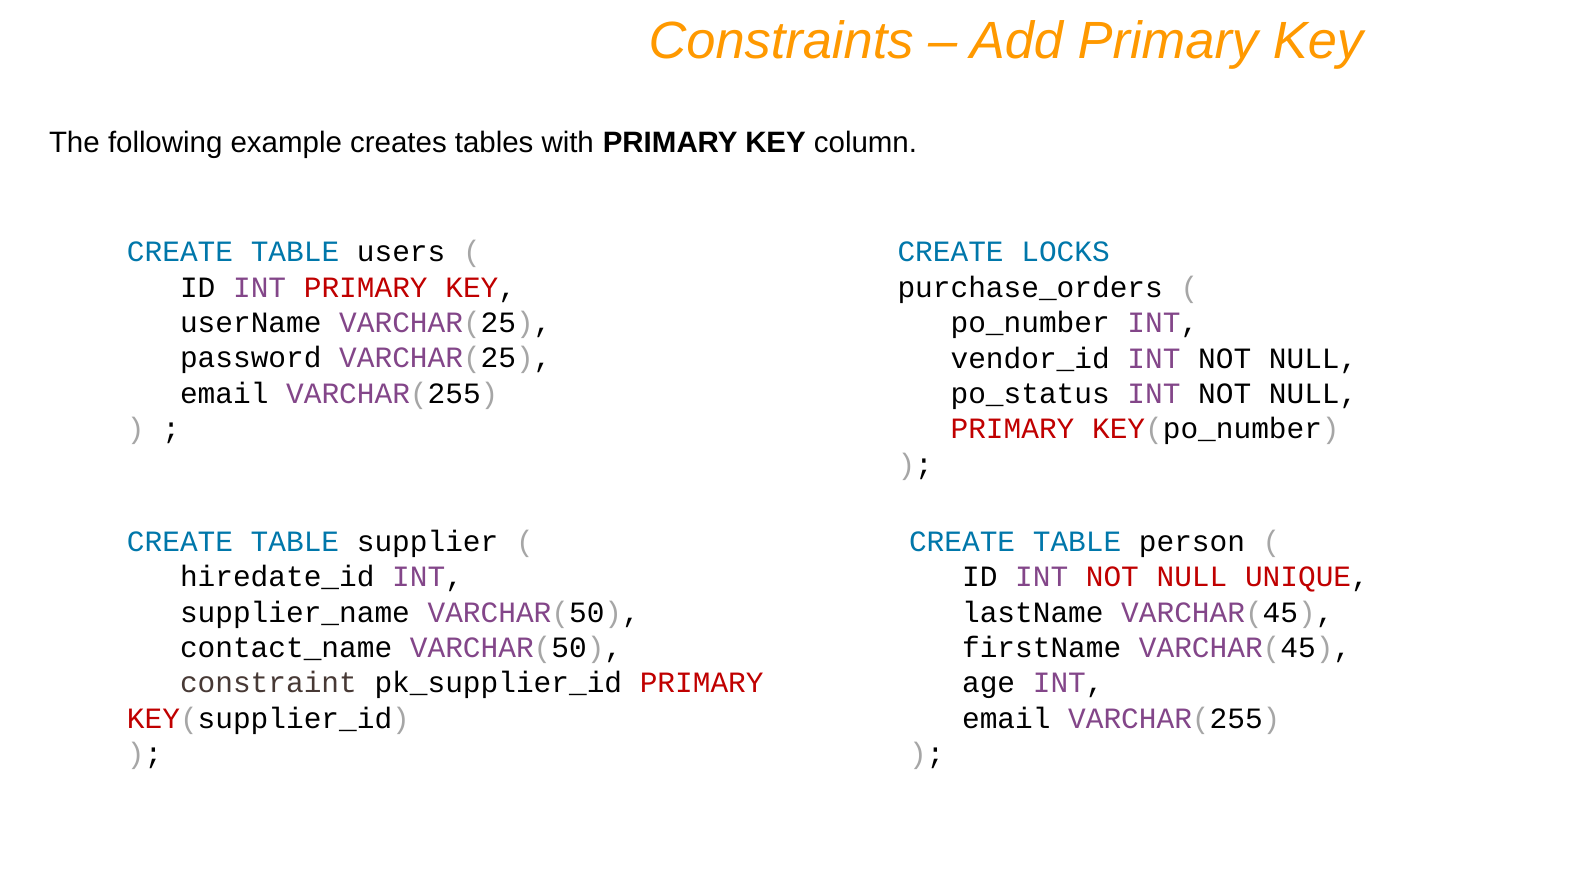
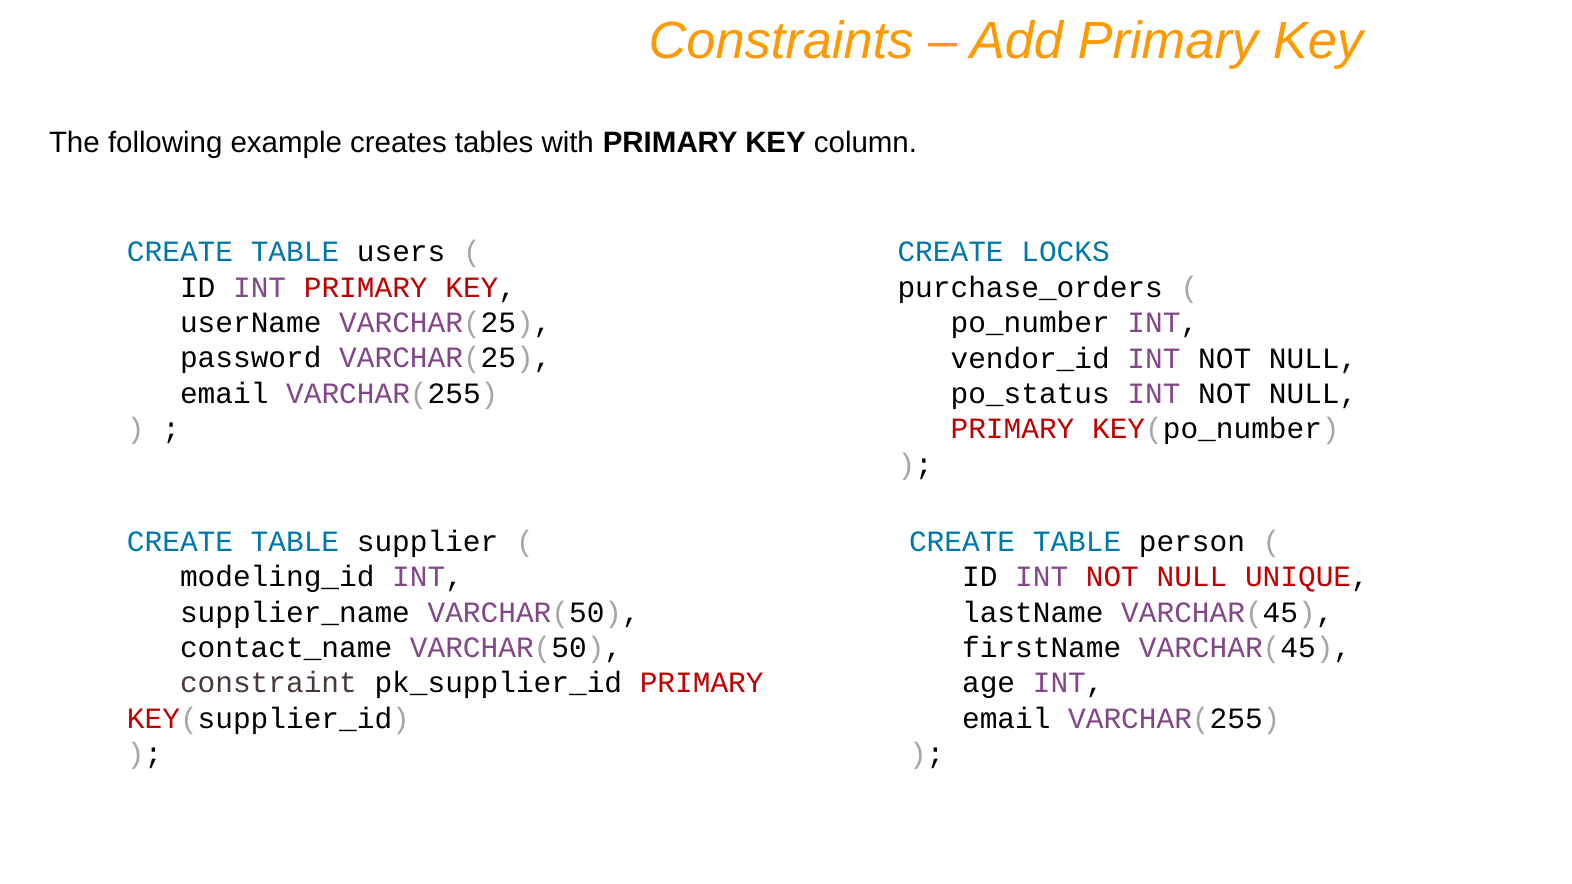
hiredate_id: hiredate_id -> modeling_id (277, 577)
